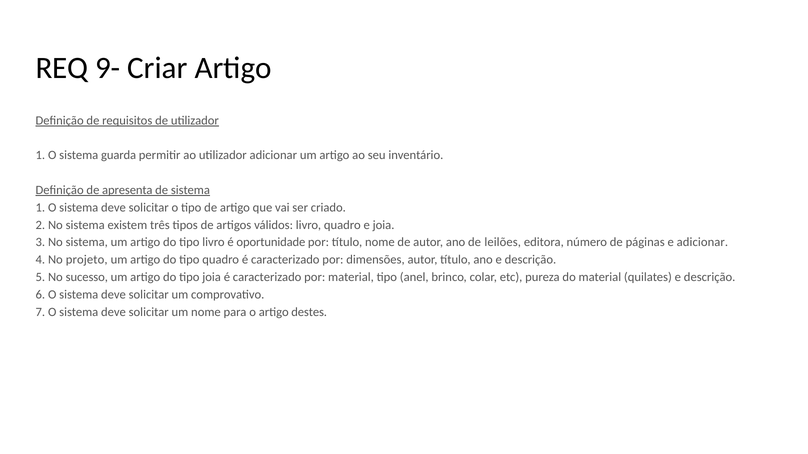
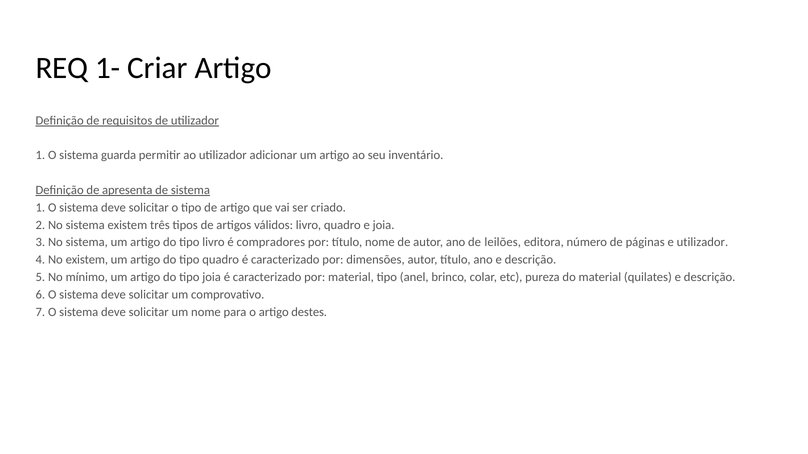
9-: 9- -> 1- (108, 68)
oportunidade: oportunidade -> compradores (271, 243)
e adicionar: adicionar -> utilizador (702, 243)
No projeto: projeto -> existem (87, 260)
sucesso: sucesso -> mínimo (87, 277)
